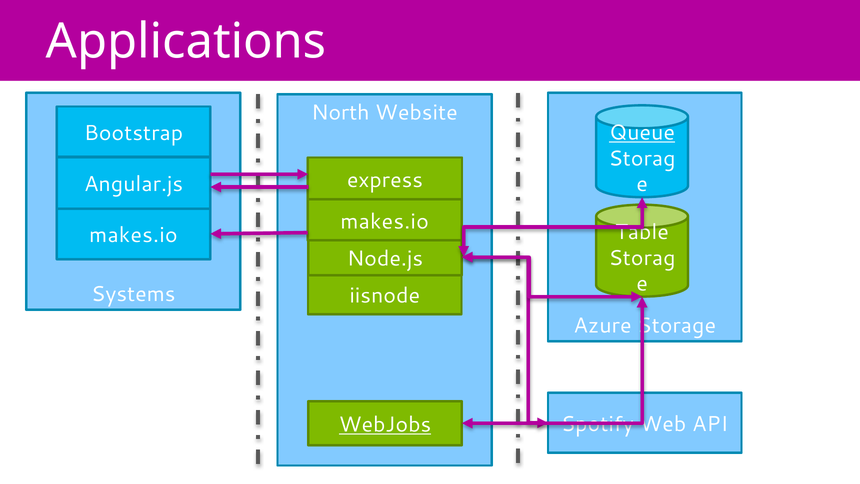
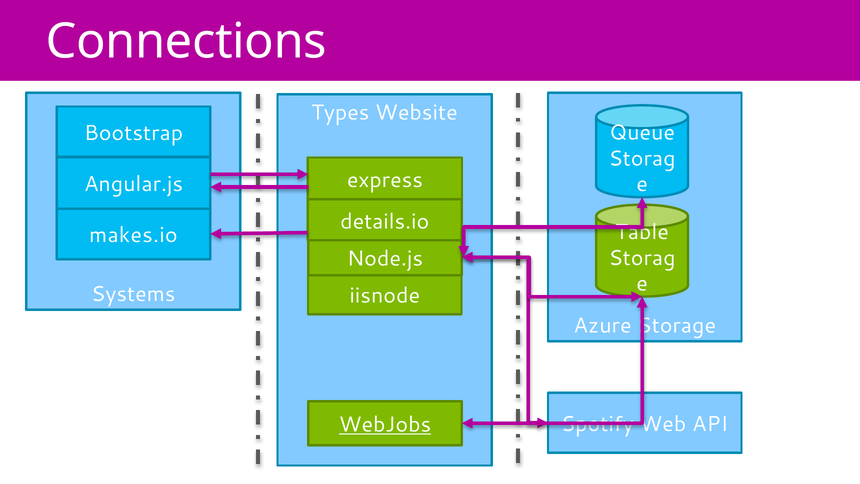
Applications: Applications -> Connections (186, 42)
North: North -> Types (340, 113)
Queue underline: present -> none (642, 133)
makes.io: makes.io -> details.io (385, 221)
